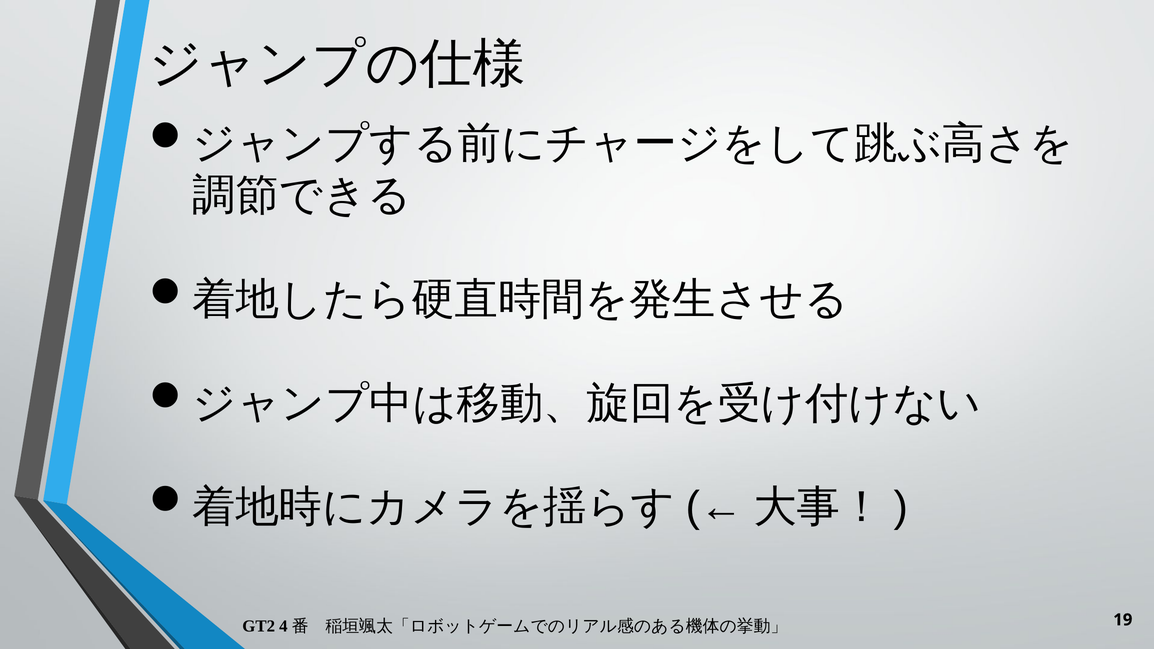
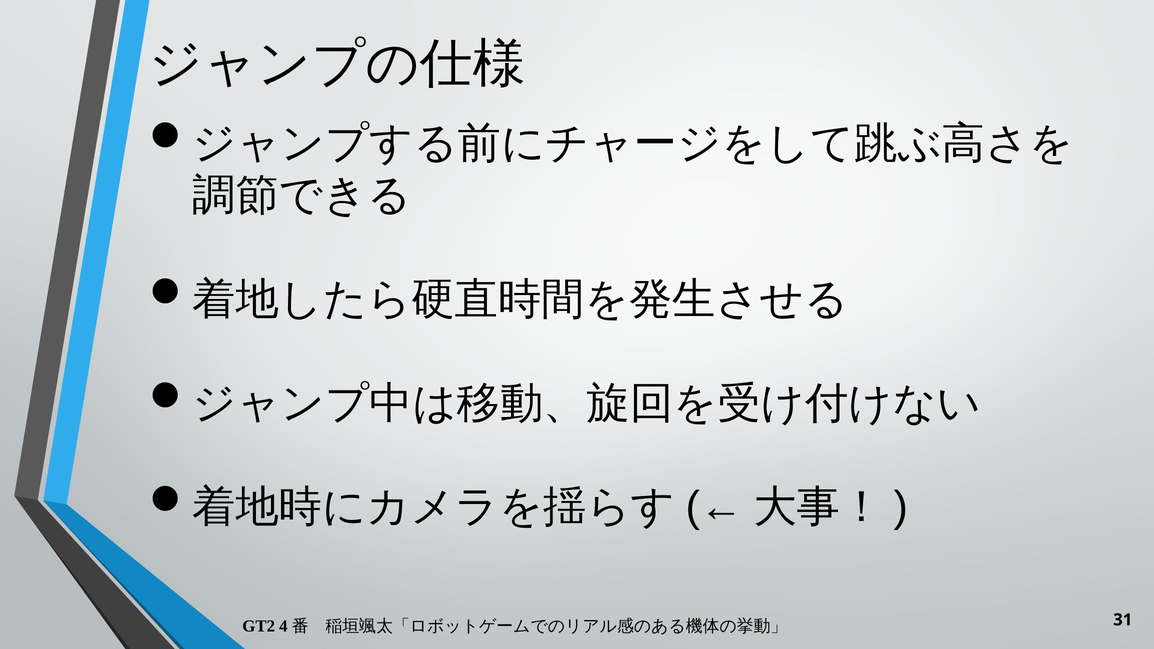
19: 19 -> 31 (1123, 620)
